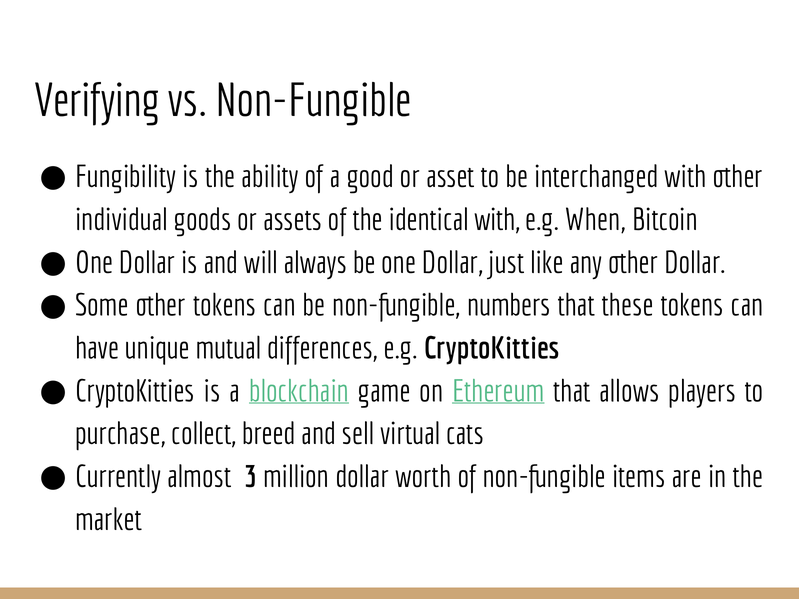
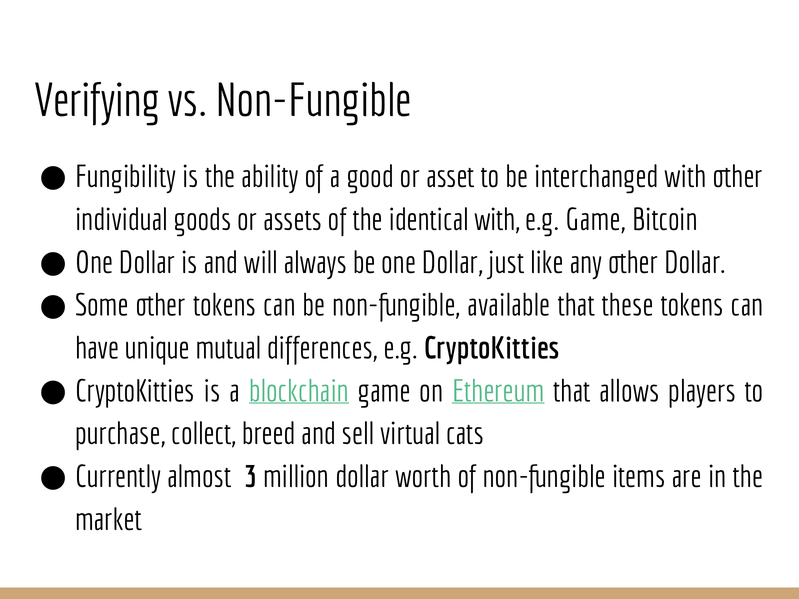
e.g When: When -> Game (596, 220)
numbers: numbers -> available (509, 306)
